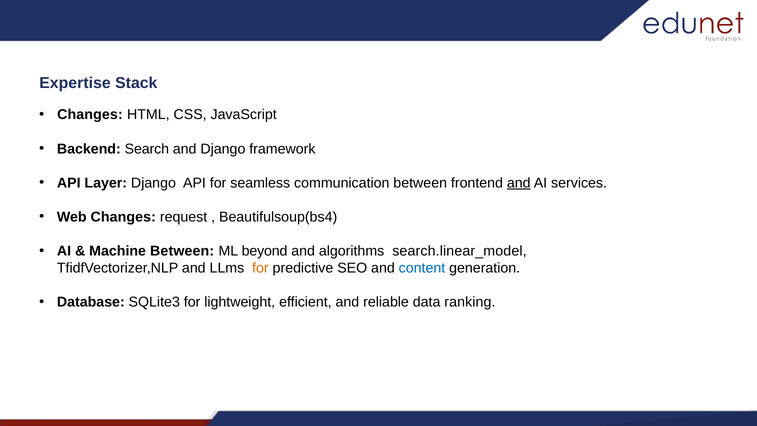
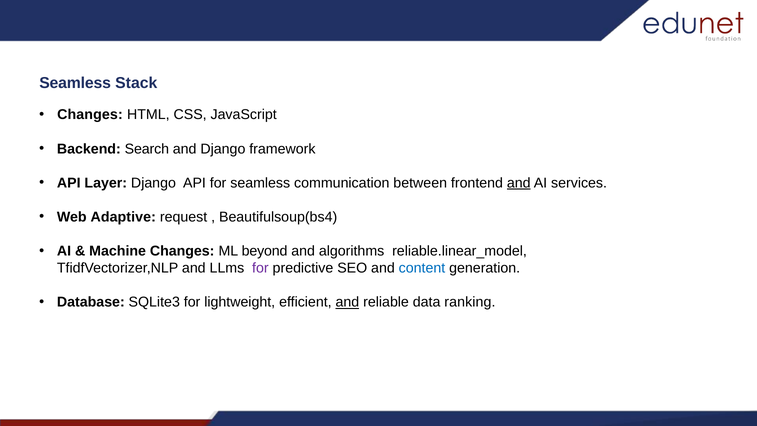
Expertise: Expertise -> Seamless (75, 83)
Web Changes: Changes -> Adaptive (123, 217)
Machine Between: Between -> Changes (182, 251)
search.linear_model: search.linear_model -> reliable.linear_model (460, 251)
for colour: orange -> purple (260, 268)
and underline: none -> present (347, 302)
